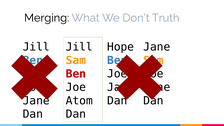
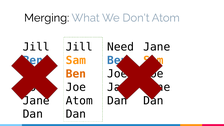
Don't Truth: Truth -> Atom (166, 18)
Hope: Hope -> Need (121, 47)
Ben colour: red -> orange (76, 74)
